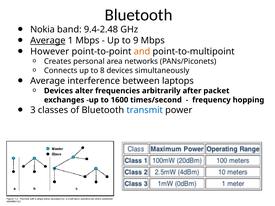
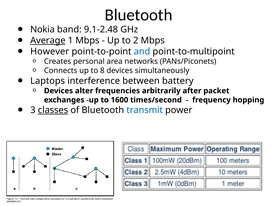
9.4-2.48: 9.4-2.48 -> 9.1-2.48 (101, 30)
9: 9 -> 2 (136, 41)
and colour: orange -> blue (142, 52)
Average: Average -> Laptops (48, 81)
laptops: laptops -> battery (178, 81)
classes underline: none -> present (53, 110)
